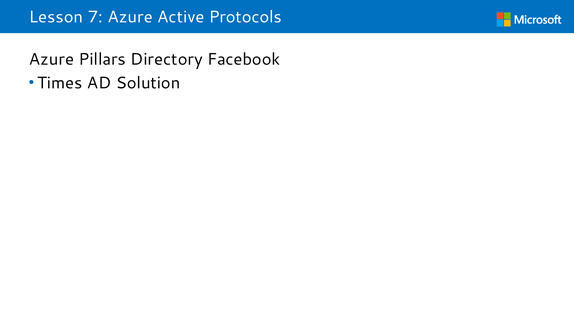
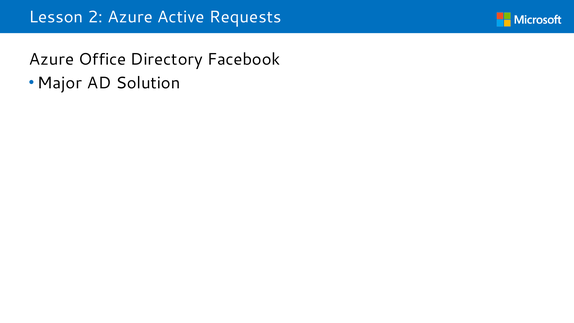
7: 7 -> 2 (95, 17)
Protocols: Protocols -> Requests (245, 17)
Pillars: Pillars -> Office (102, 59)
Times: Times -> Major (60, 83)
